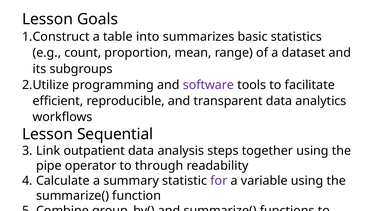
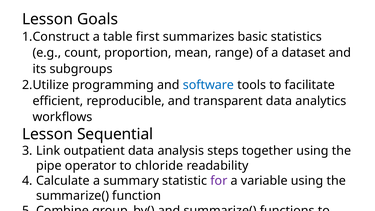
into: into -> first (148, 37)
software colour: purple -> blue (208, 85)
through: through -> chloride (159, 166)
